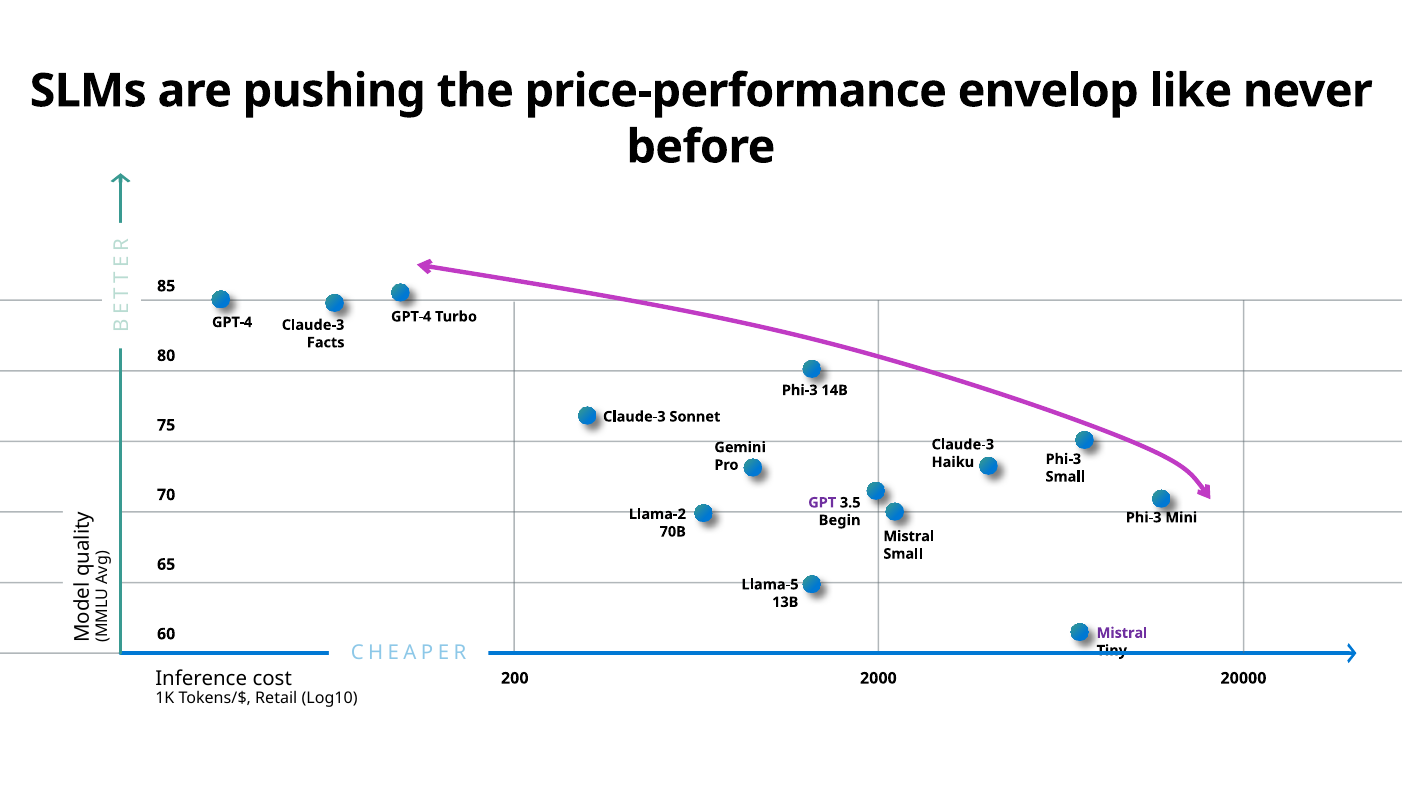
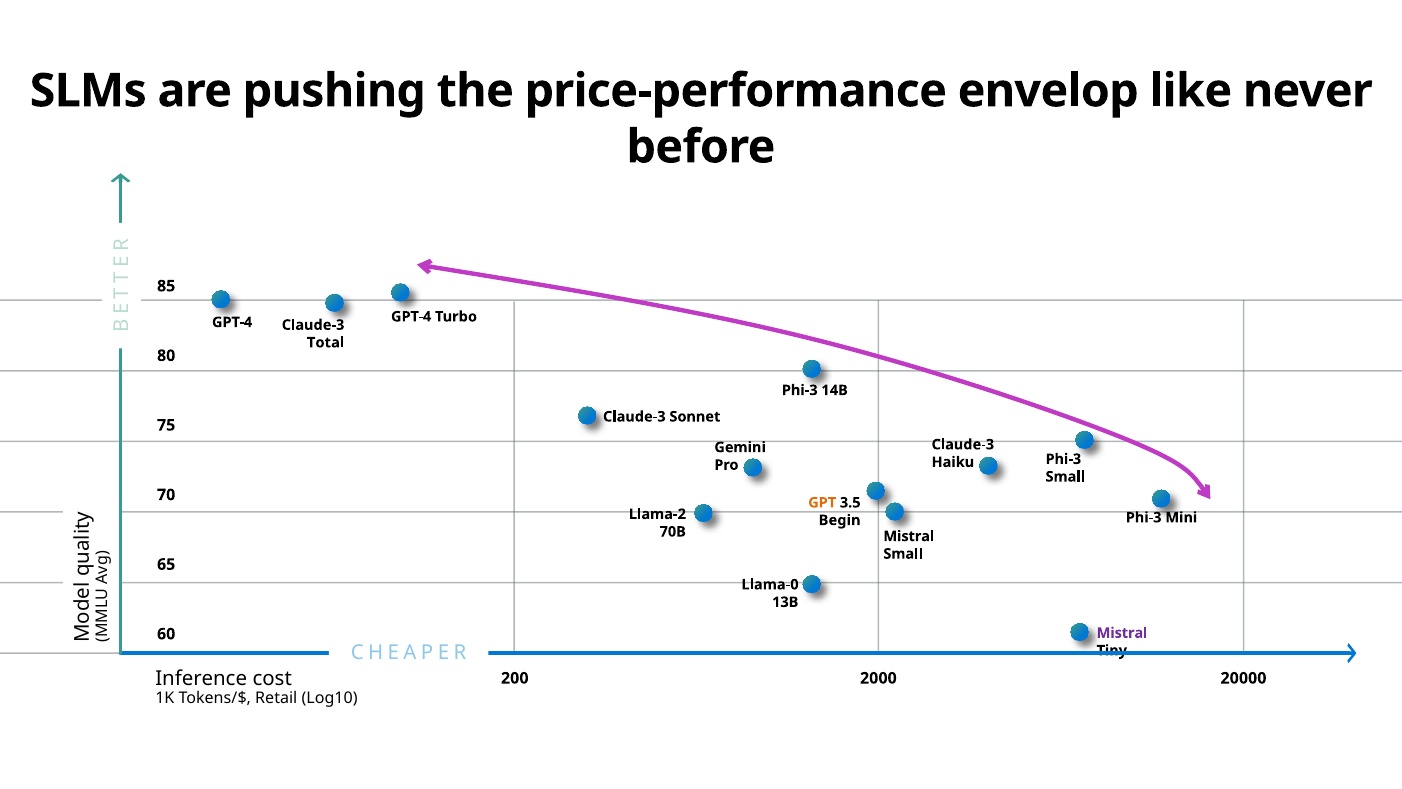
Facts: Facts -> Total (326, 342)
GPT colour: purple -> orange (822, 502)
Llama-5: Llama-5 -> Llama-0 (770, 584)
